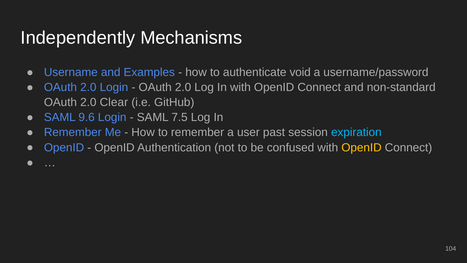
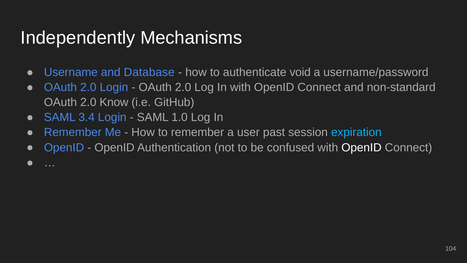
Examples: Examples -> Database (149, 72)
Clear: Clear -> Know (114, 102)
9.6: 9.6 -> 3.4 (87, 117)
7.5: 7.5 -> 1.0 (180, 117)
OpenID colour: yellow -> white (362, 147)
